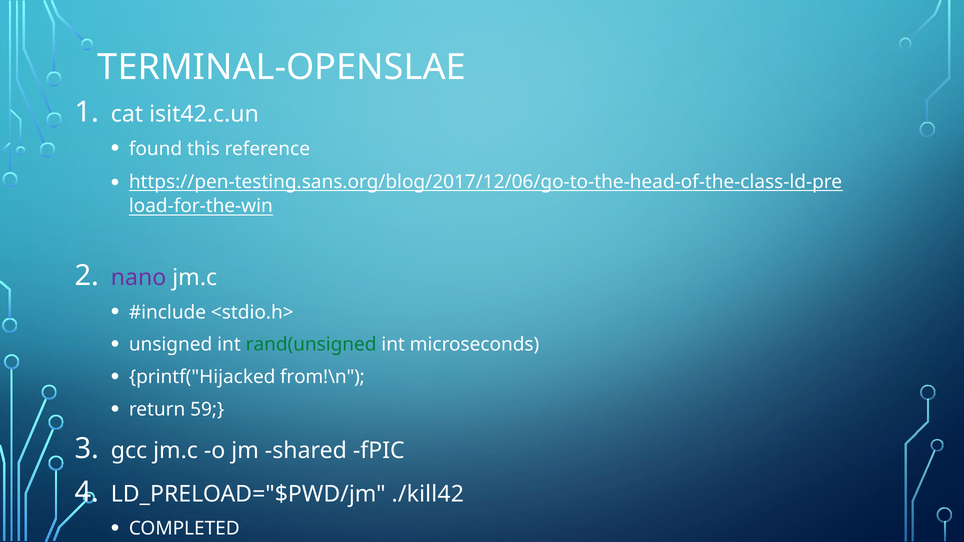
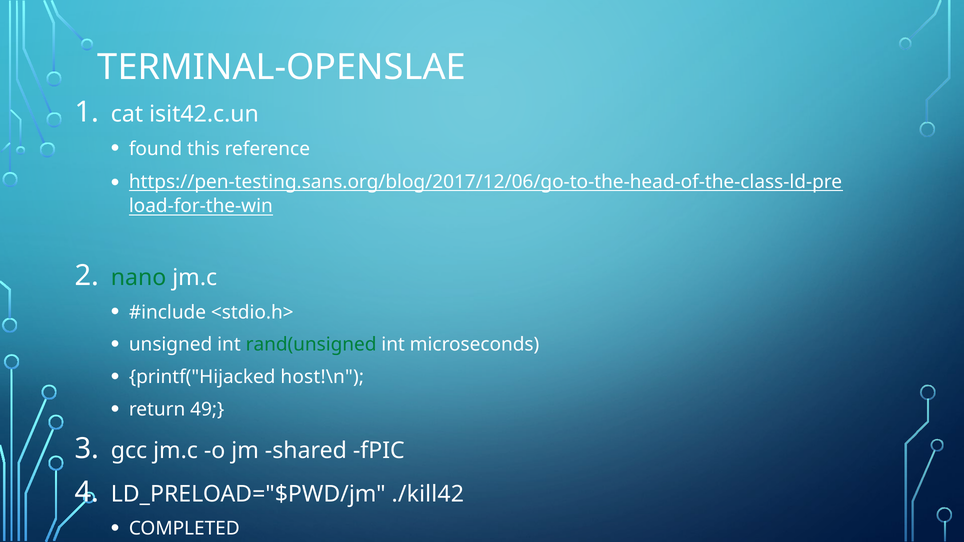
nano colour: purple -> green (139, 278)
from!\n: from!\n -> host!\n (322, 377)
59: 59 -> 49 (207, 410)
